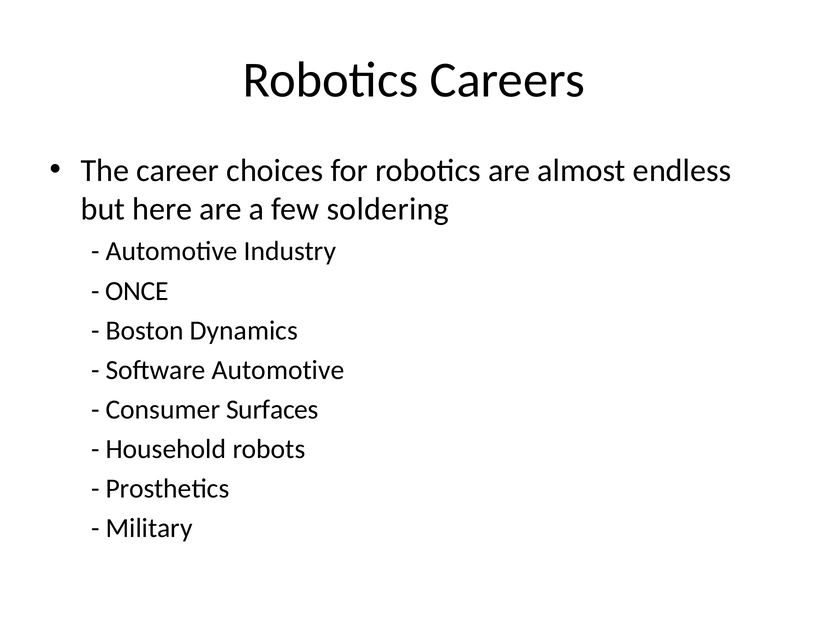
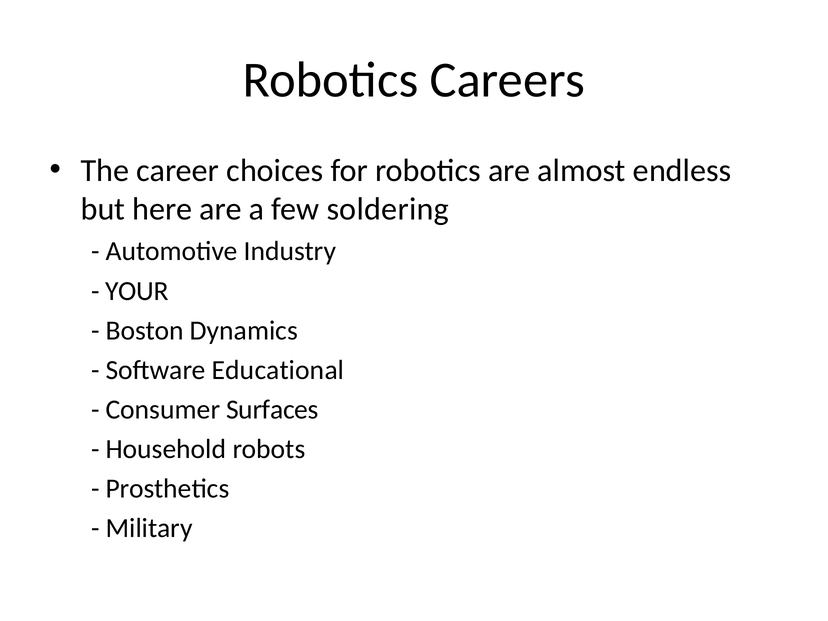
ONCE: ONCE -> YOUR (137, 291)
Software Automotive: Automotive -> Educational (278, 370)
